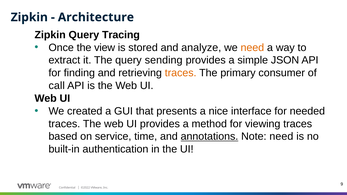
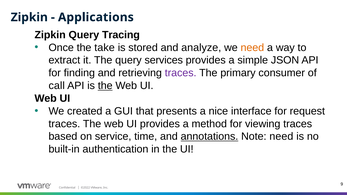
Architecture: Architecture -> Applications (96, 17)
view: view -> take (105, 48)
sending: sending -> services (164, 60)
traces colour: orange -> purple (181, 73)
the underline: none -> present (105, 86)
needed: needed -> request (307, 111)
